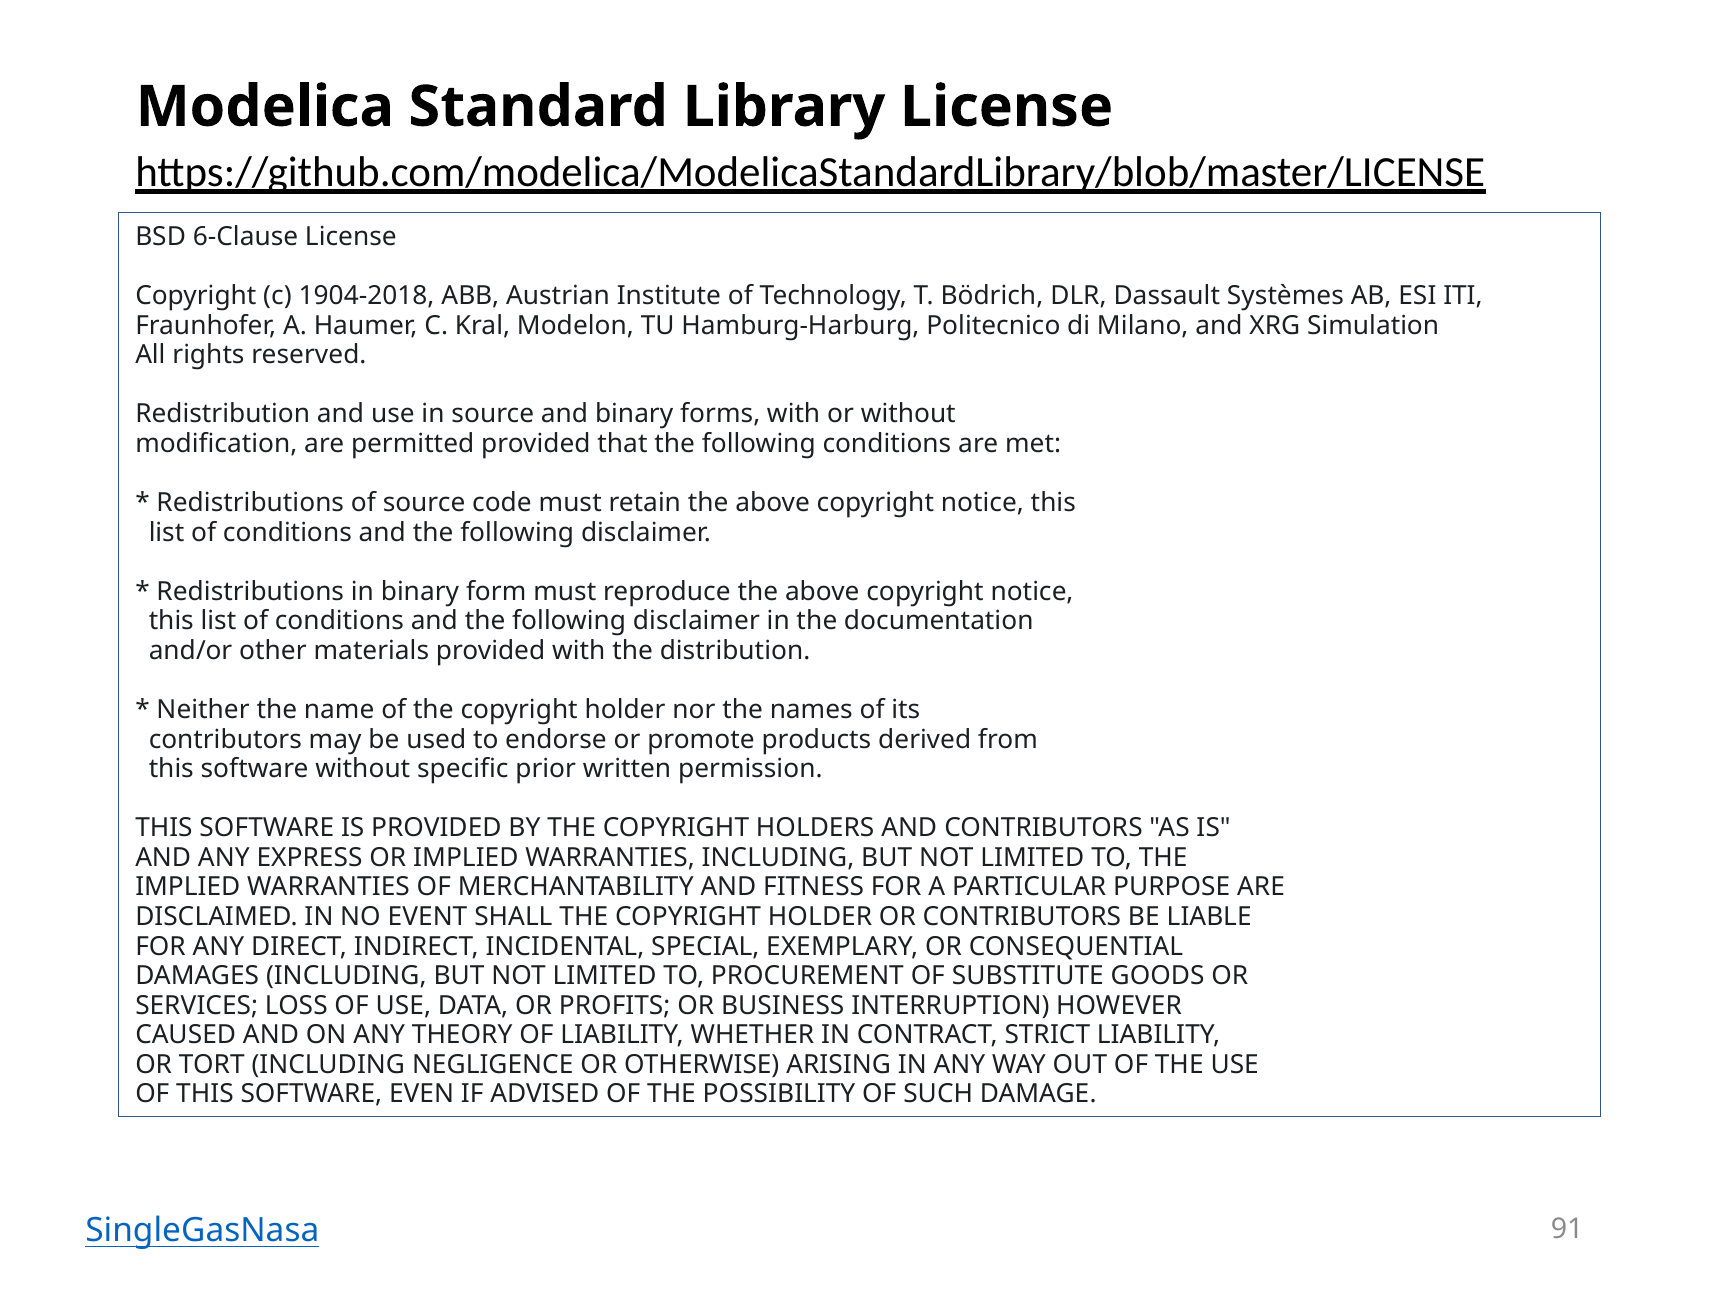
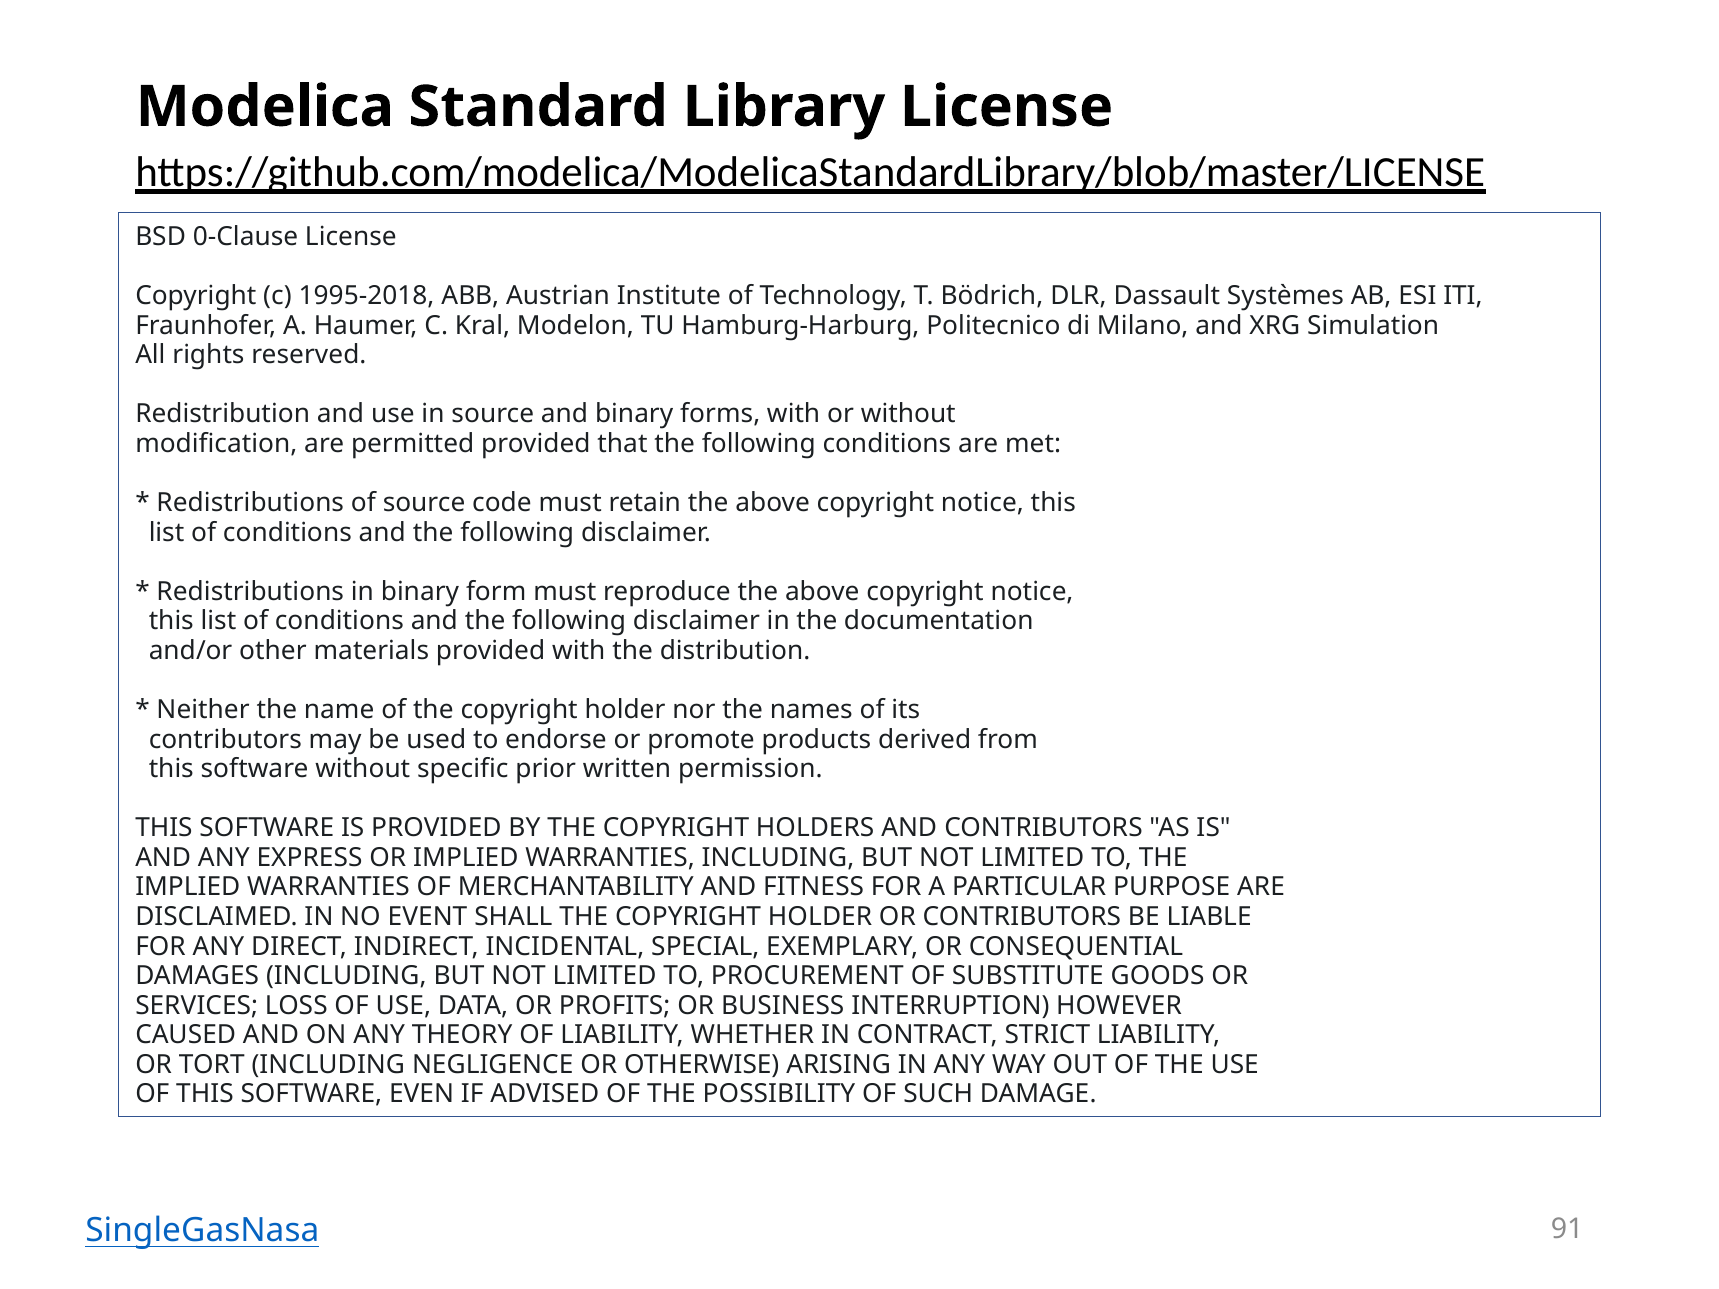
6-Clause: 6-Clause -> 0-Clause (246, 237)
1904-2018: 1904-2018 -> 1995-2018 (367, 296)
